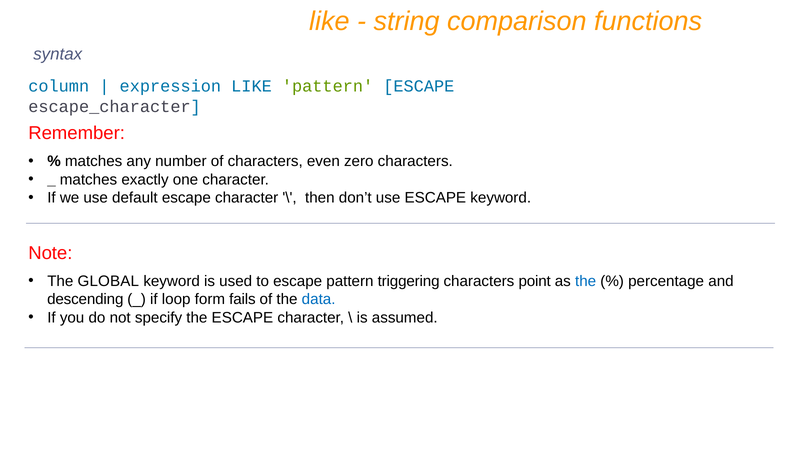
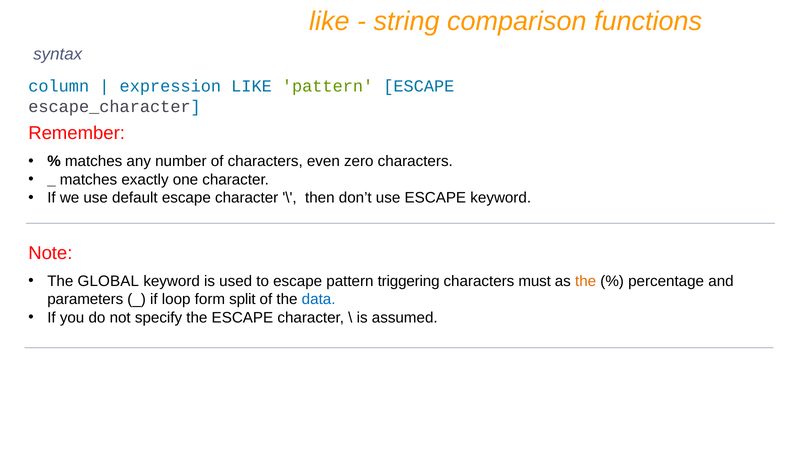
point: point -> must (535, 281)
the colour: blue -> orange (586, 281)
descending: descending -> parameters (85, 299)
fails: fails -> split (242, 299)
